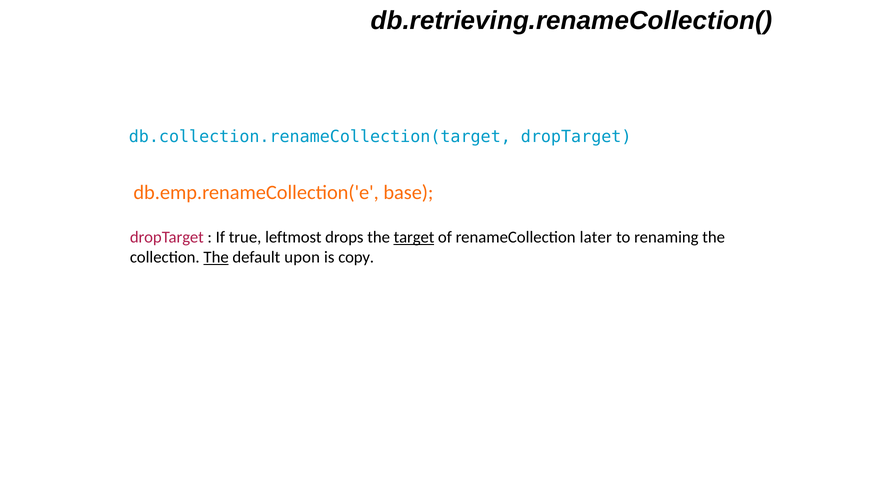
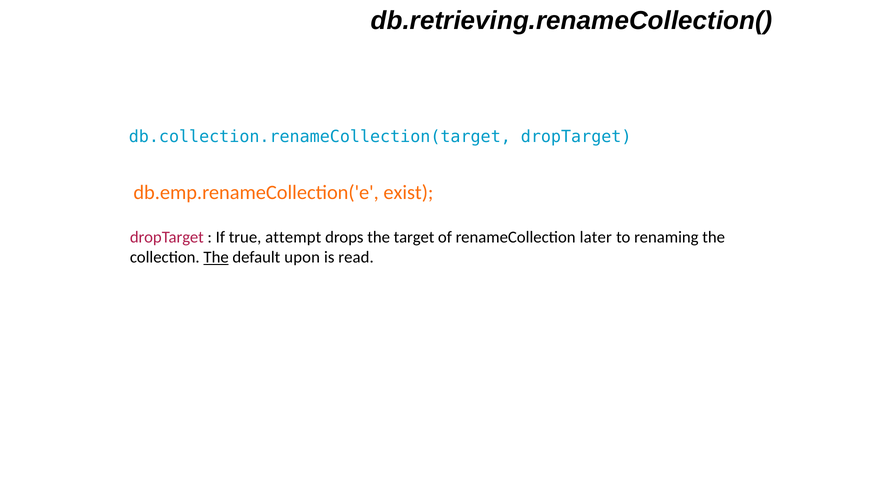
base: base -> exist (408, 193)
leftmost: leftmost -> attempt (293, 237)
target underline: present -> none (414, 237)
copy: copy -> read (356, 257)
